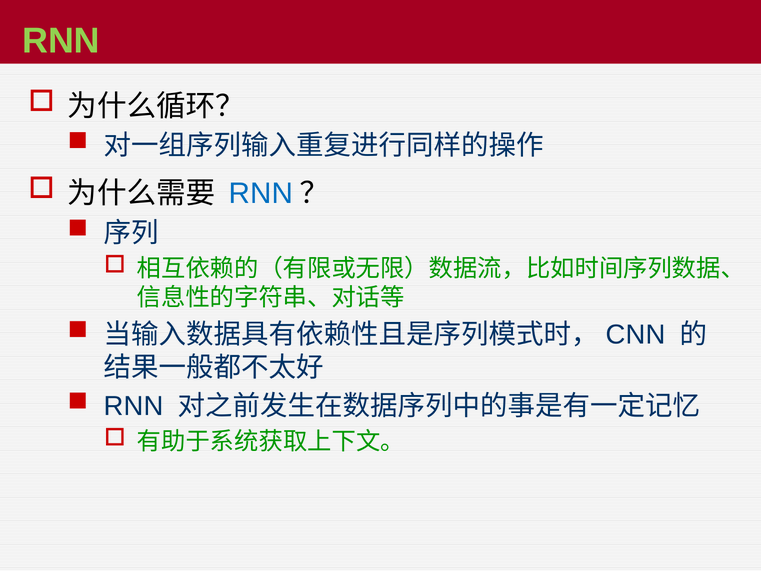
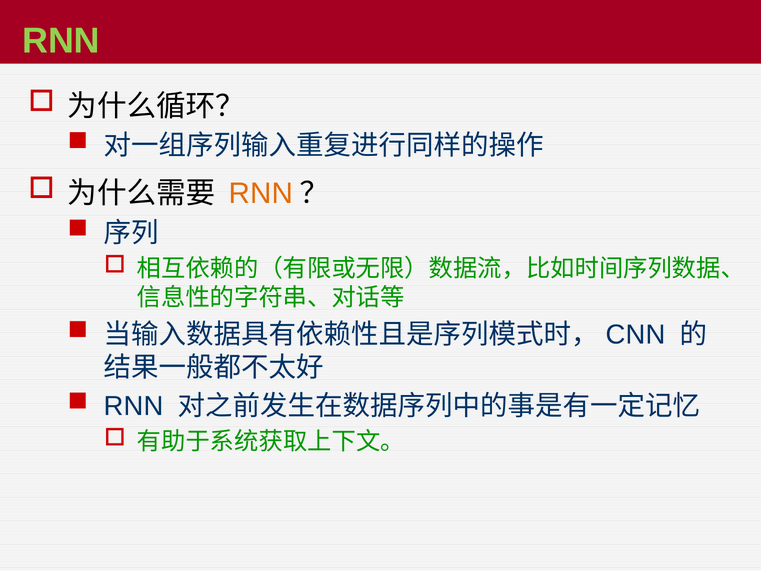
RNN colour: blue -> orange (261, 193)
